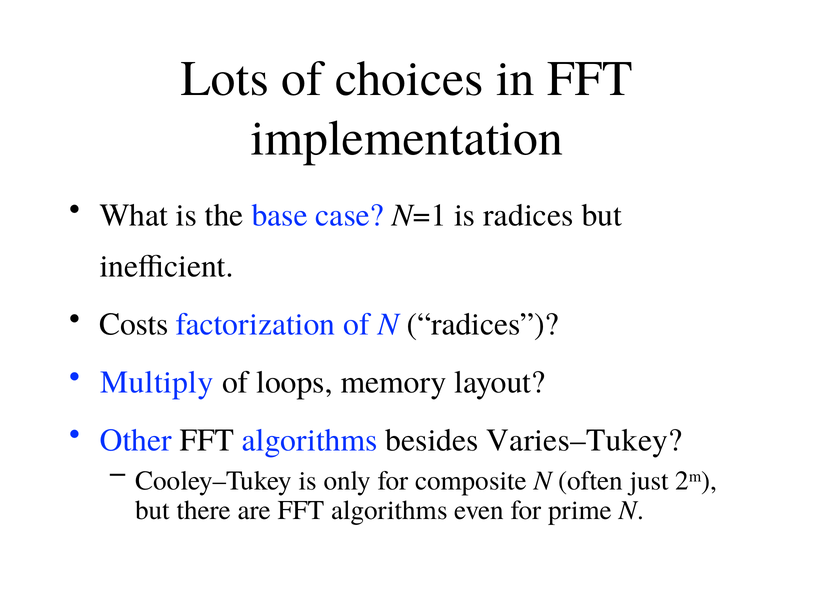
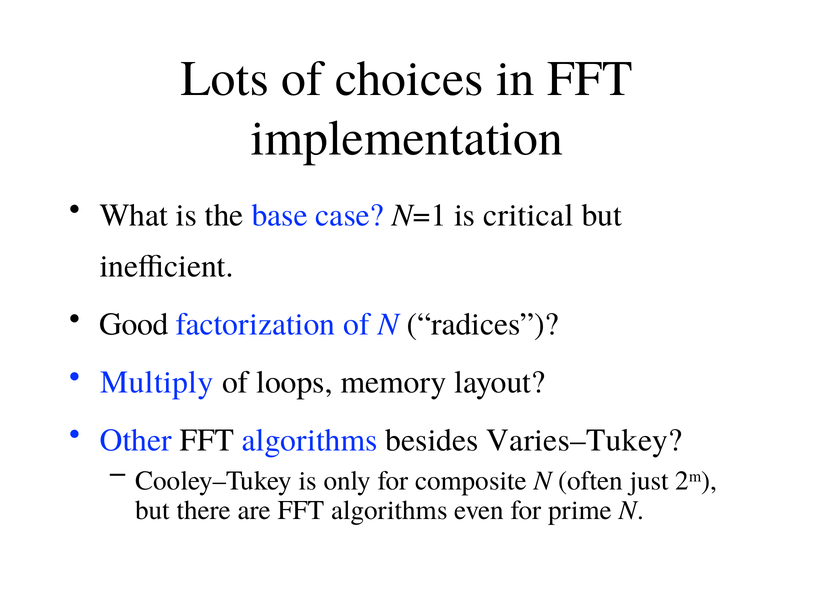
is radices: radices -> critical (528, 215)
Costs: Costs -> Good (134, 324)
